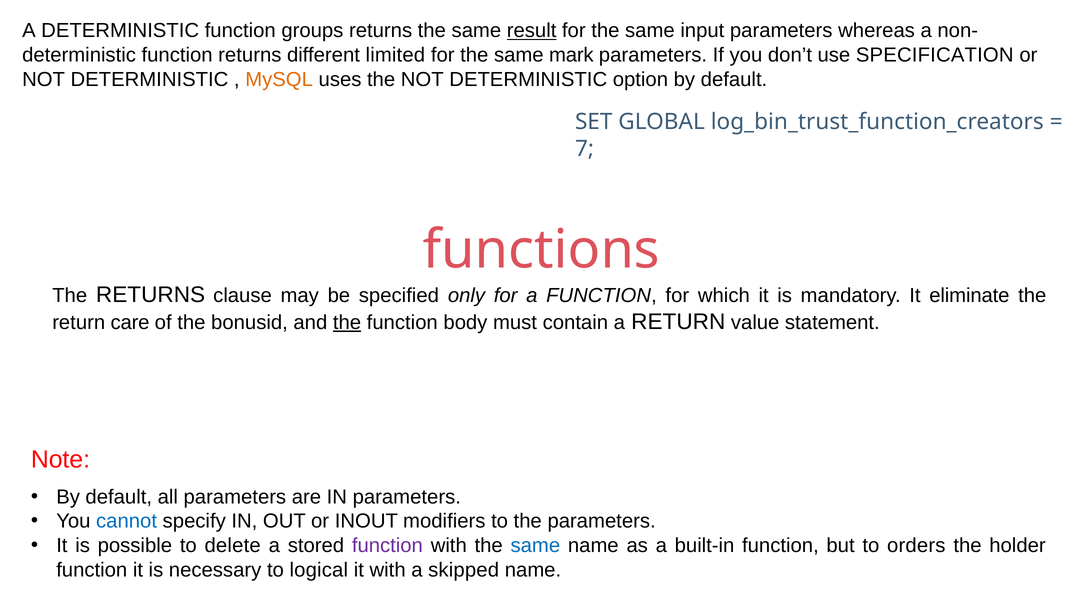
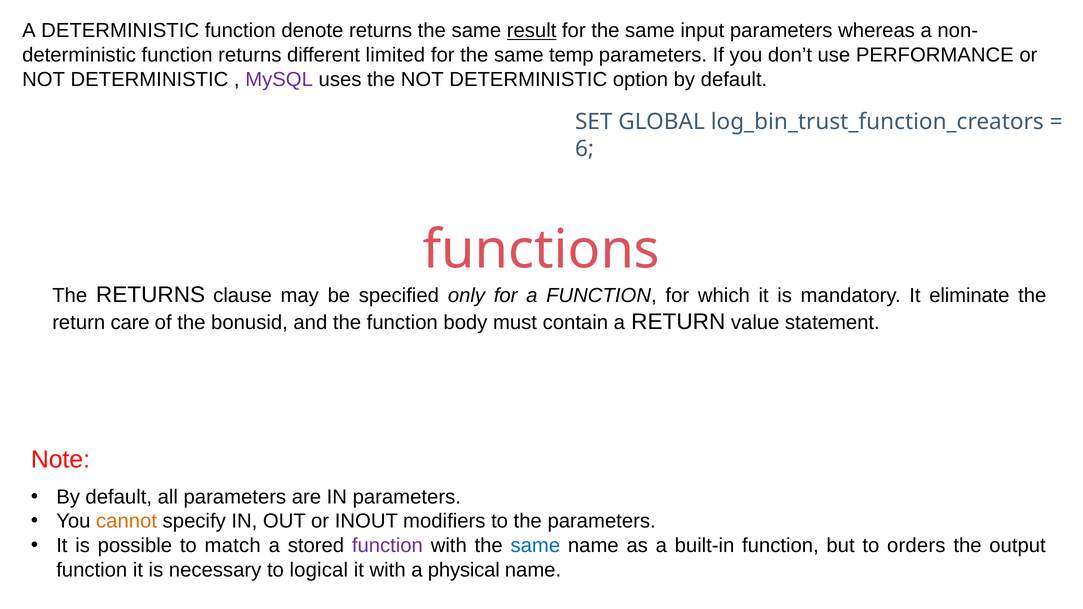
groups: groups -> denote (312, 31)
mark: mark -> temp (571, 55)
SPECIFICATION: SPECIFICATION -> PERFORMANCE (935, 55)
MySQL colour: orange -> purple (279, 79)
7: 7 -> 6 (585, 149)
the underline: present -> none (347, 323)
cannot colour: blue -> orange (127, 521)
delete: delete -> match (233, 546)
holder: holder -> output (1018, 546)
skipped: skipped -> physical (464, 570)
